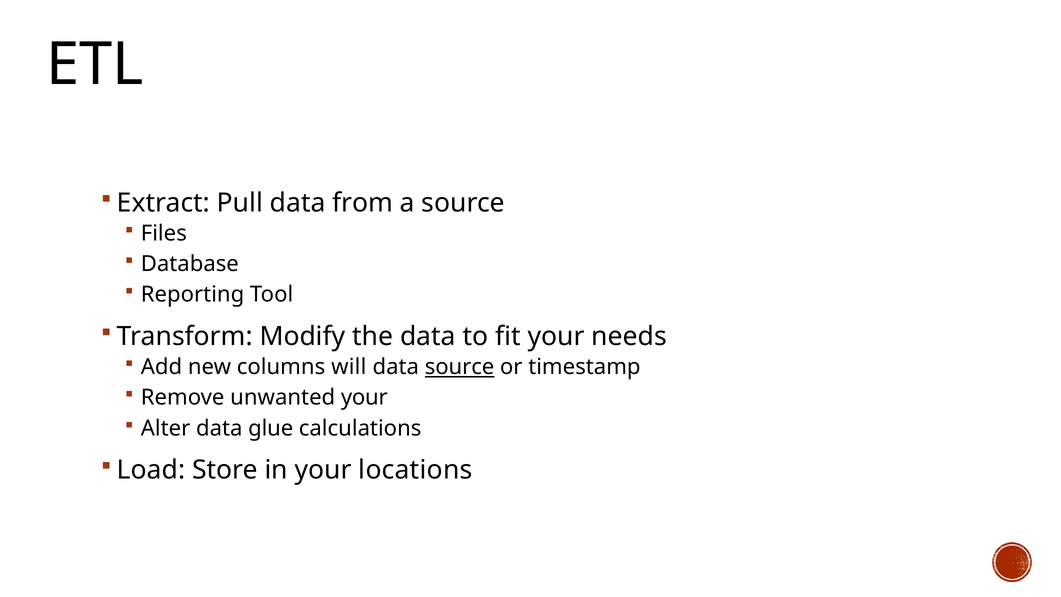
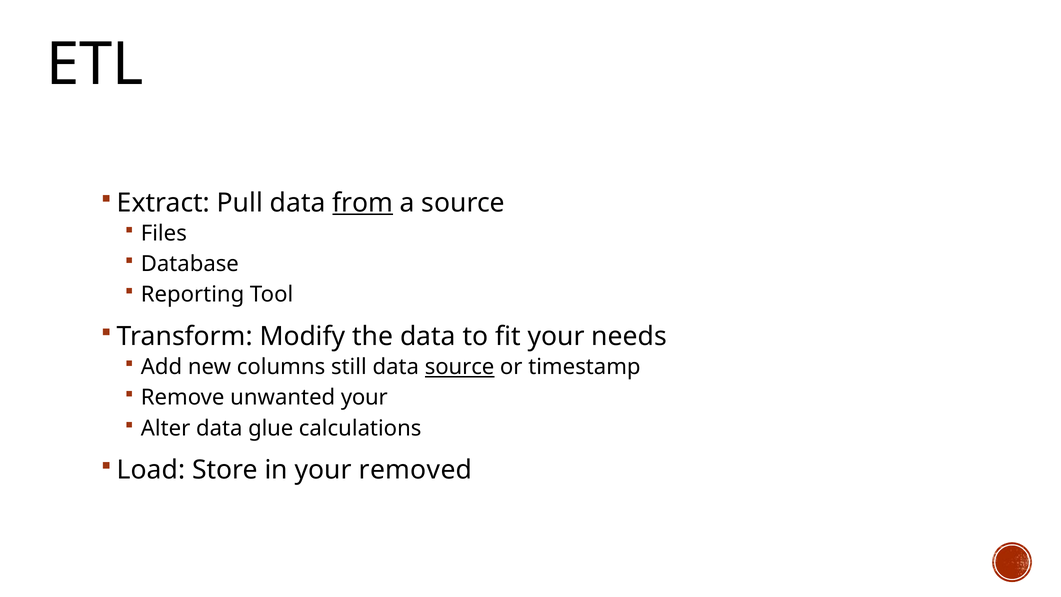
from underline: none -> present (363, 203)
will: will -> still (349, 367)
locations: locations -> removed (416, 470)
